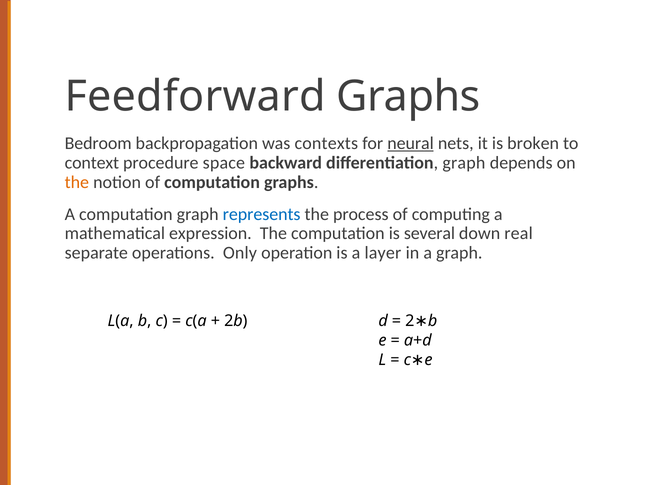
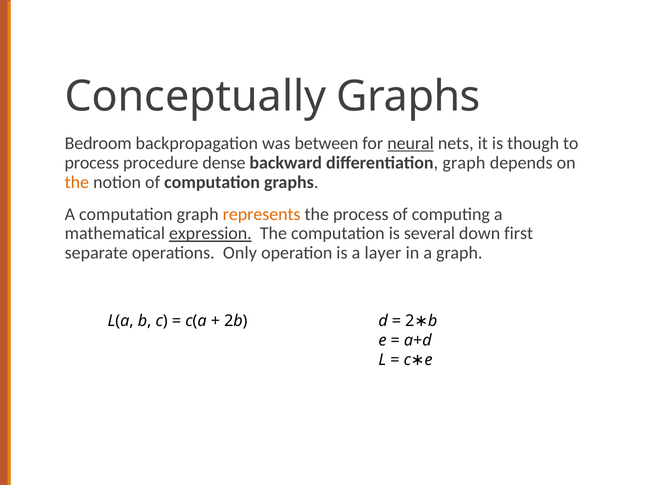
Feedforward: Feedforward -> Conceptually (195, 97)
contexts: contexts -> between (326, 143)
broken: broken -> though (533, 143)
context: context -> process (92, 163)
space: space -> dense (224, 163)
represents colour: blue -> orange (262, 214)
expression underline: none -> present (210, 234)
real: real -> first (519, 234)
